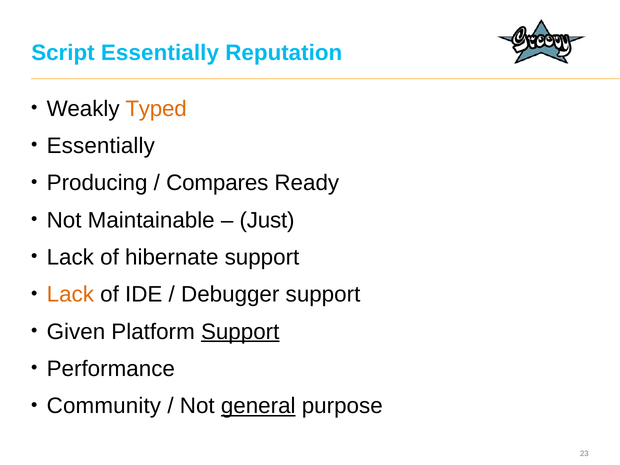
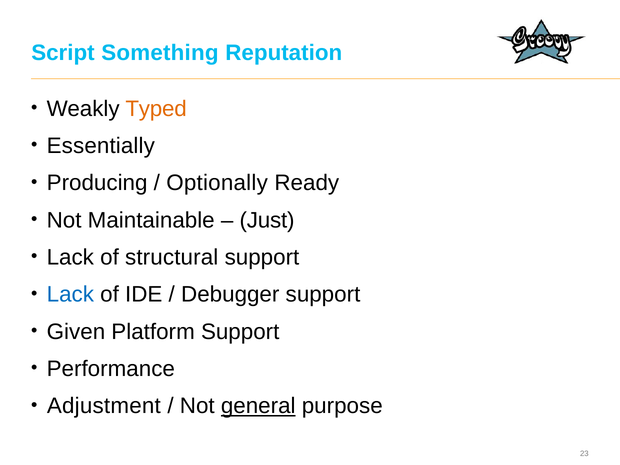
Script Essentially: Essentially -> Something (160, 53)
Compares: Compares -> Optionally (217, 183)
hibernate: hibernate -> structural (172, 257)
Lack colour: orange -> blue (70, 295)
Support underline: present -> none (240, 332)
Community: Community -> Adjustment (104, 406)
